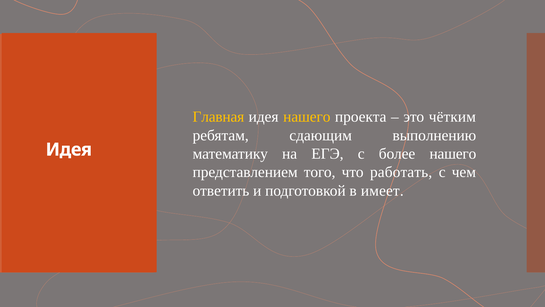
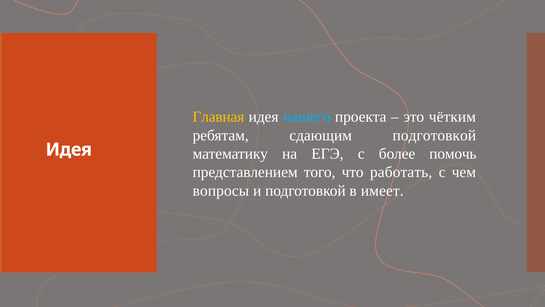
нашего colour: yellow -> light blue (307, 117)
сдающим выполнению: выполнению -> подготовкой (434, 135)
более нашего: нашего -> помочь (453, 154)
ответить: ответить -> вопросы (221, 190)
